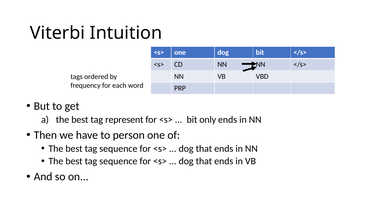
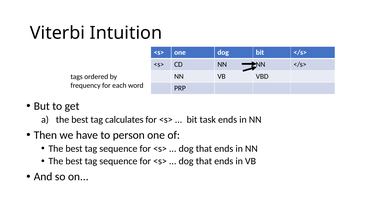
represent: represent -> calculates (124, 120)
only: only -> task (208, 120)
